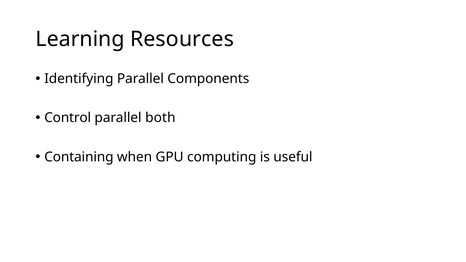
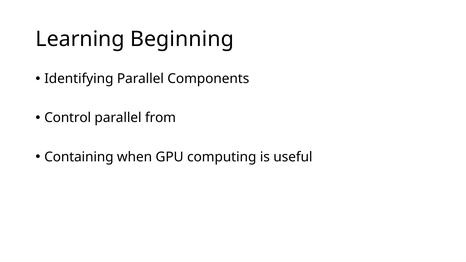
Resources: Resources -> Beginning (182, 39)
both: both -> from (161, 118)
